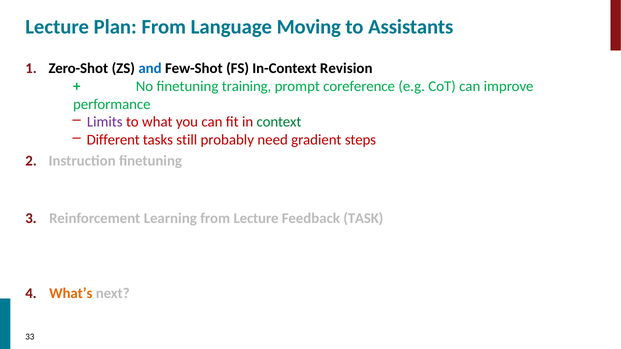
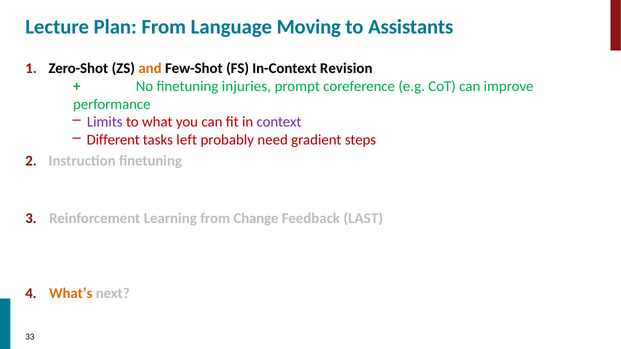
and colour: blue -> orange (150, 69)
training: training -> injuries (246, 86)
context colour: green -> purple (279, 122)
still: still -> left (187, 140)
from Lecture: Lecture -> Change (256, 219)
TASK: TASK -> LAST (363, 219)
